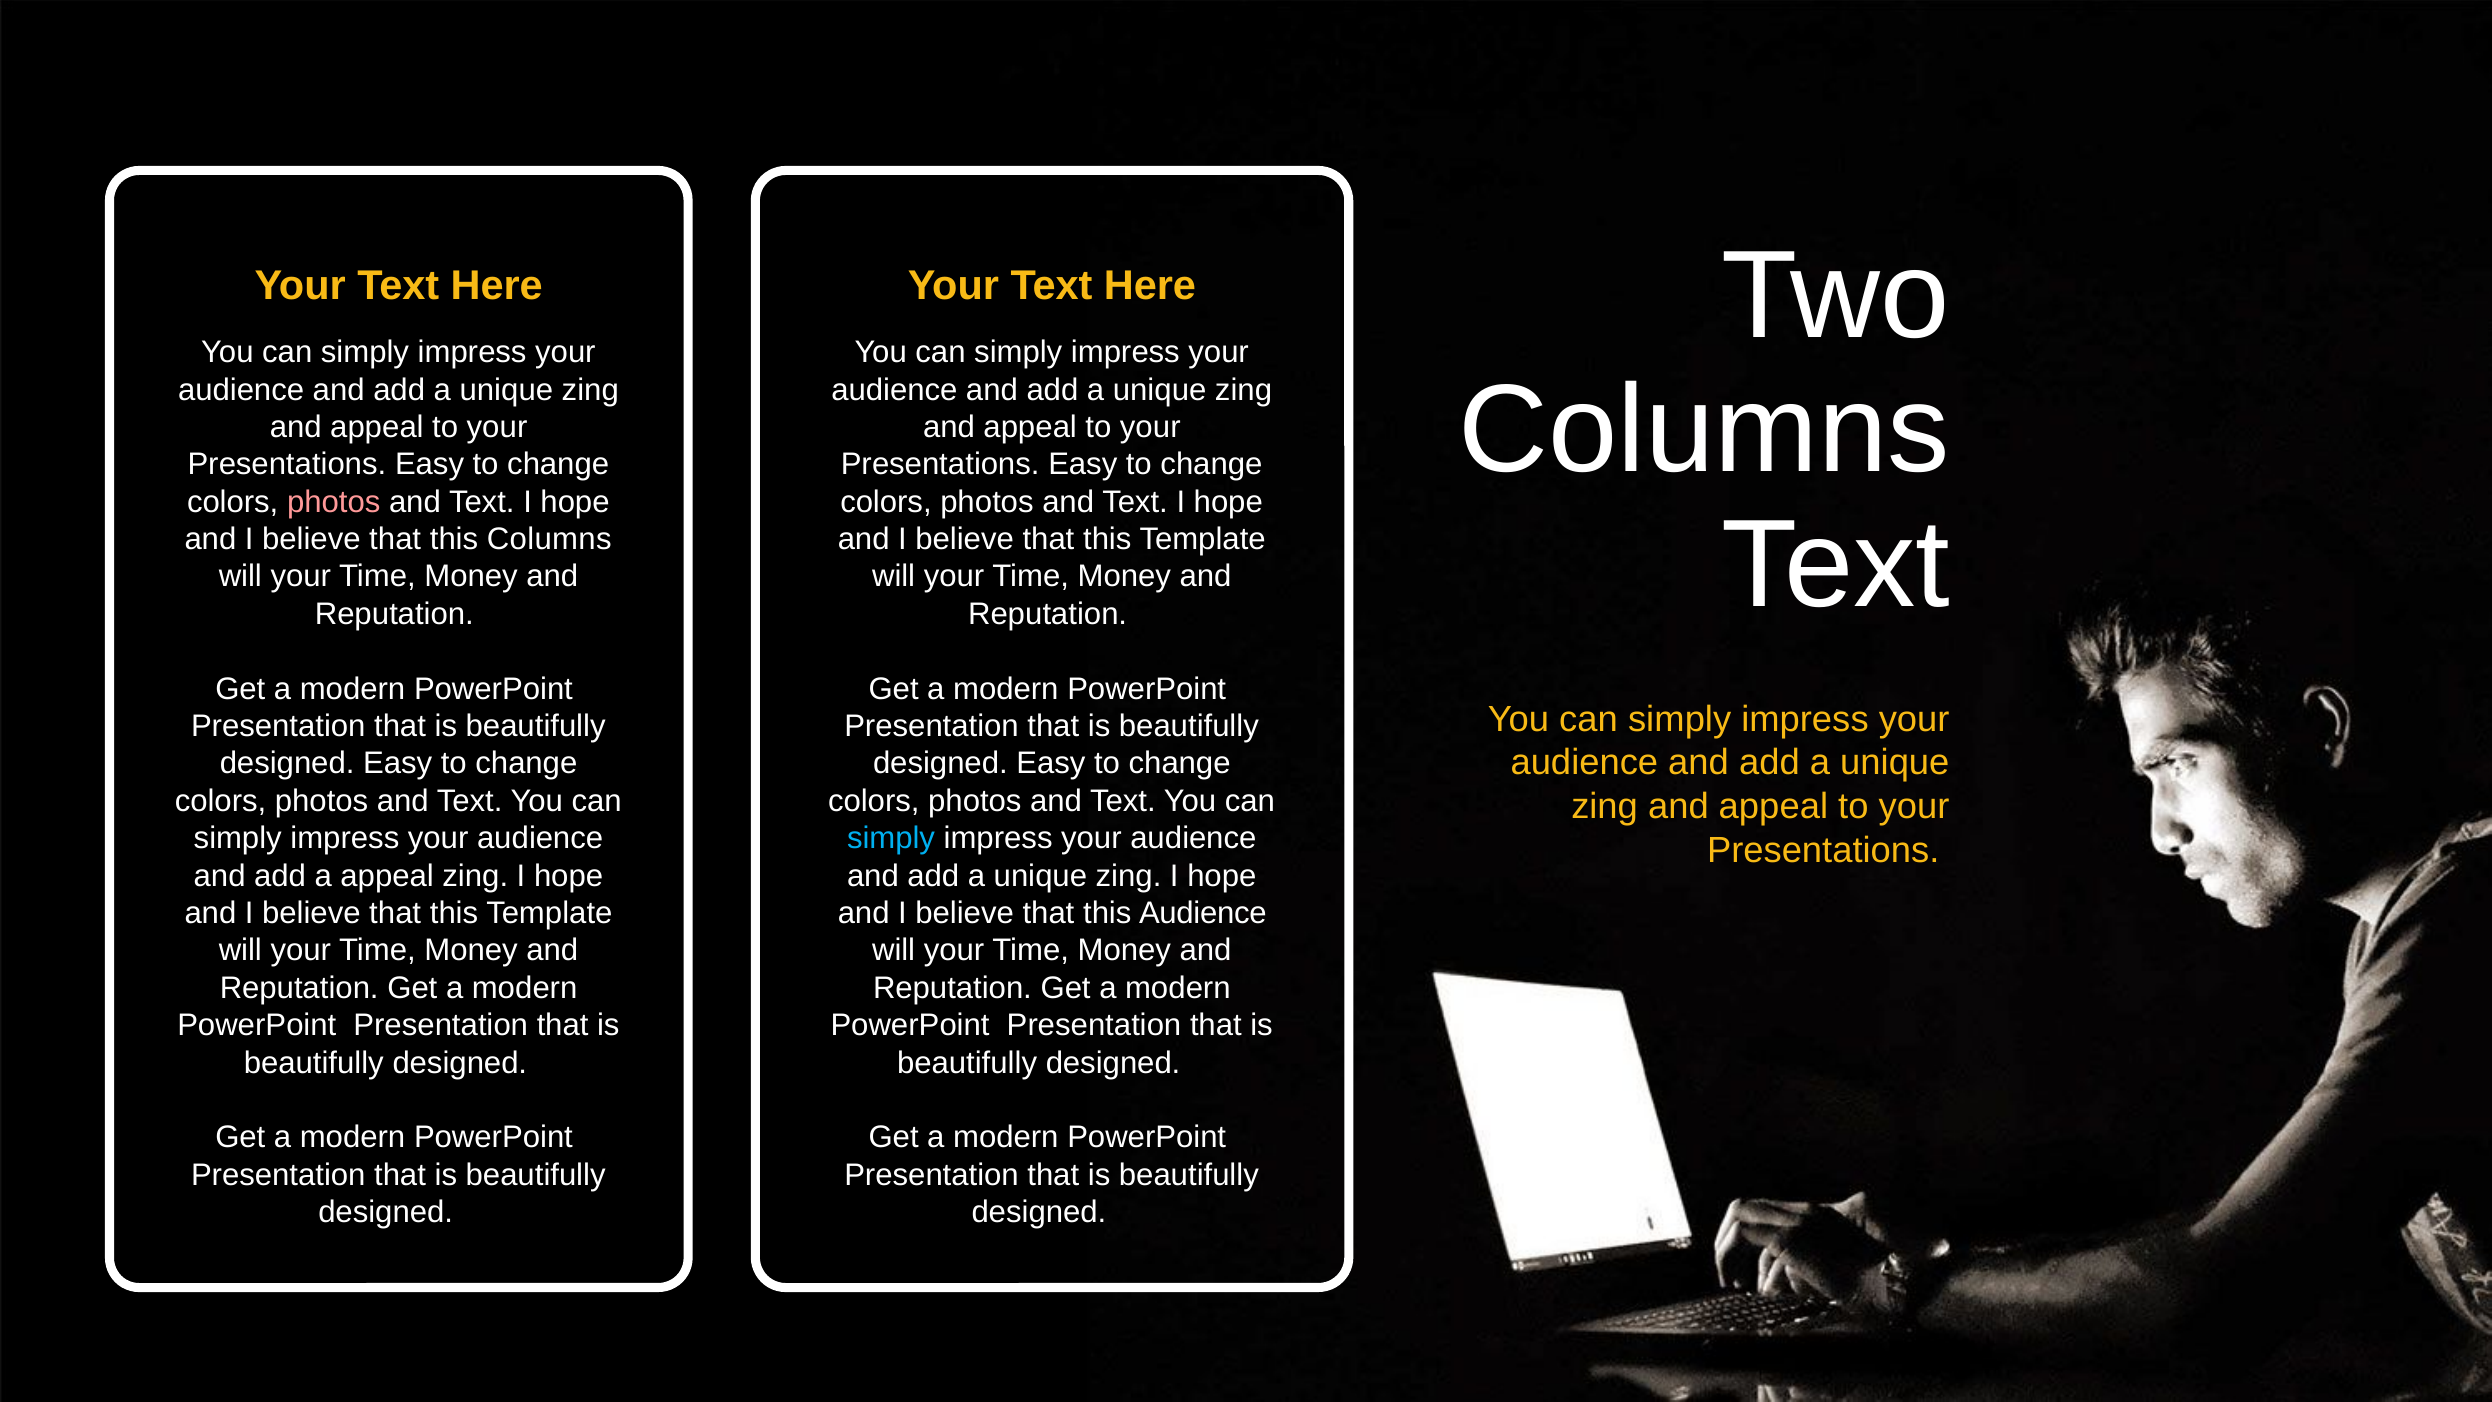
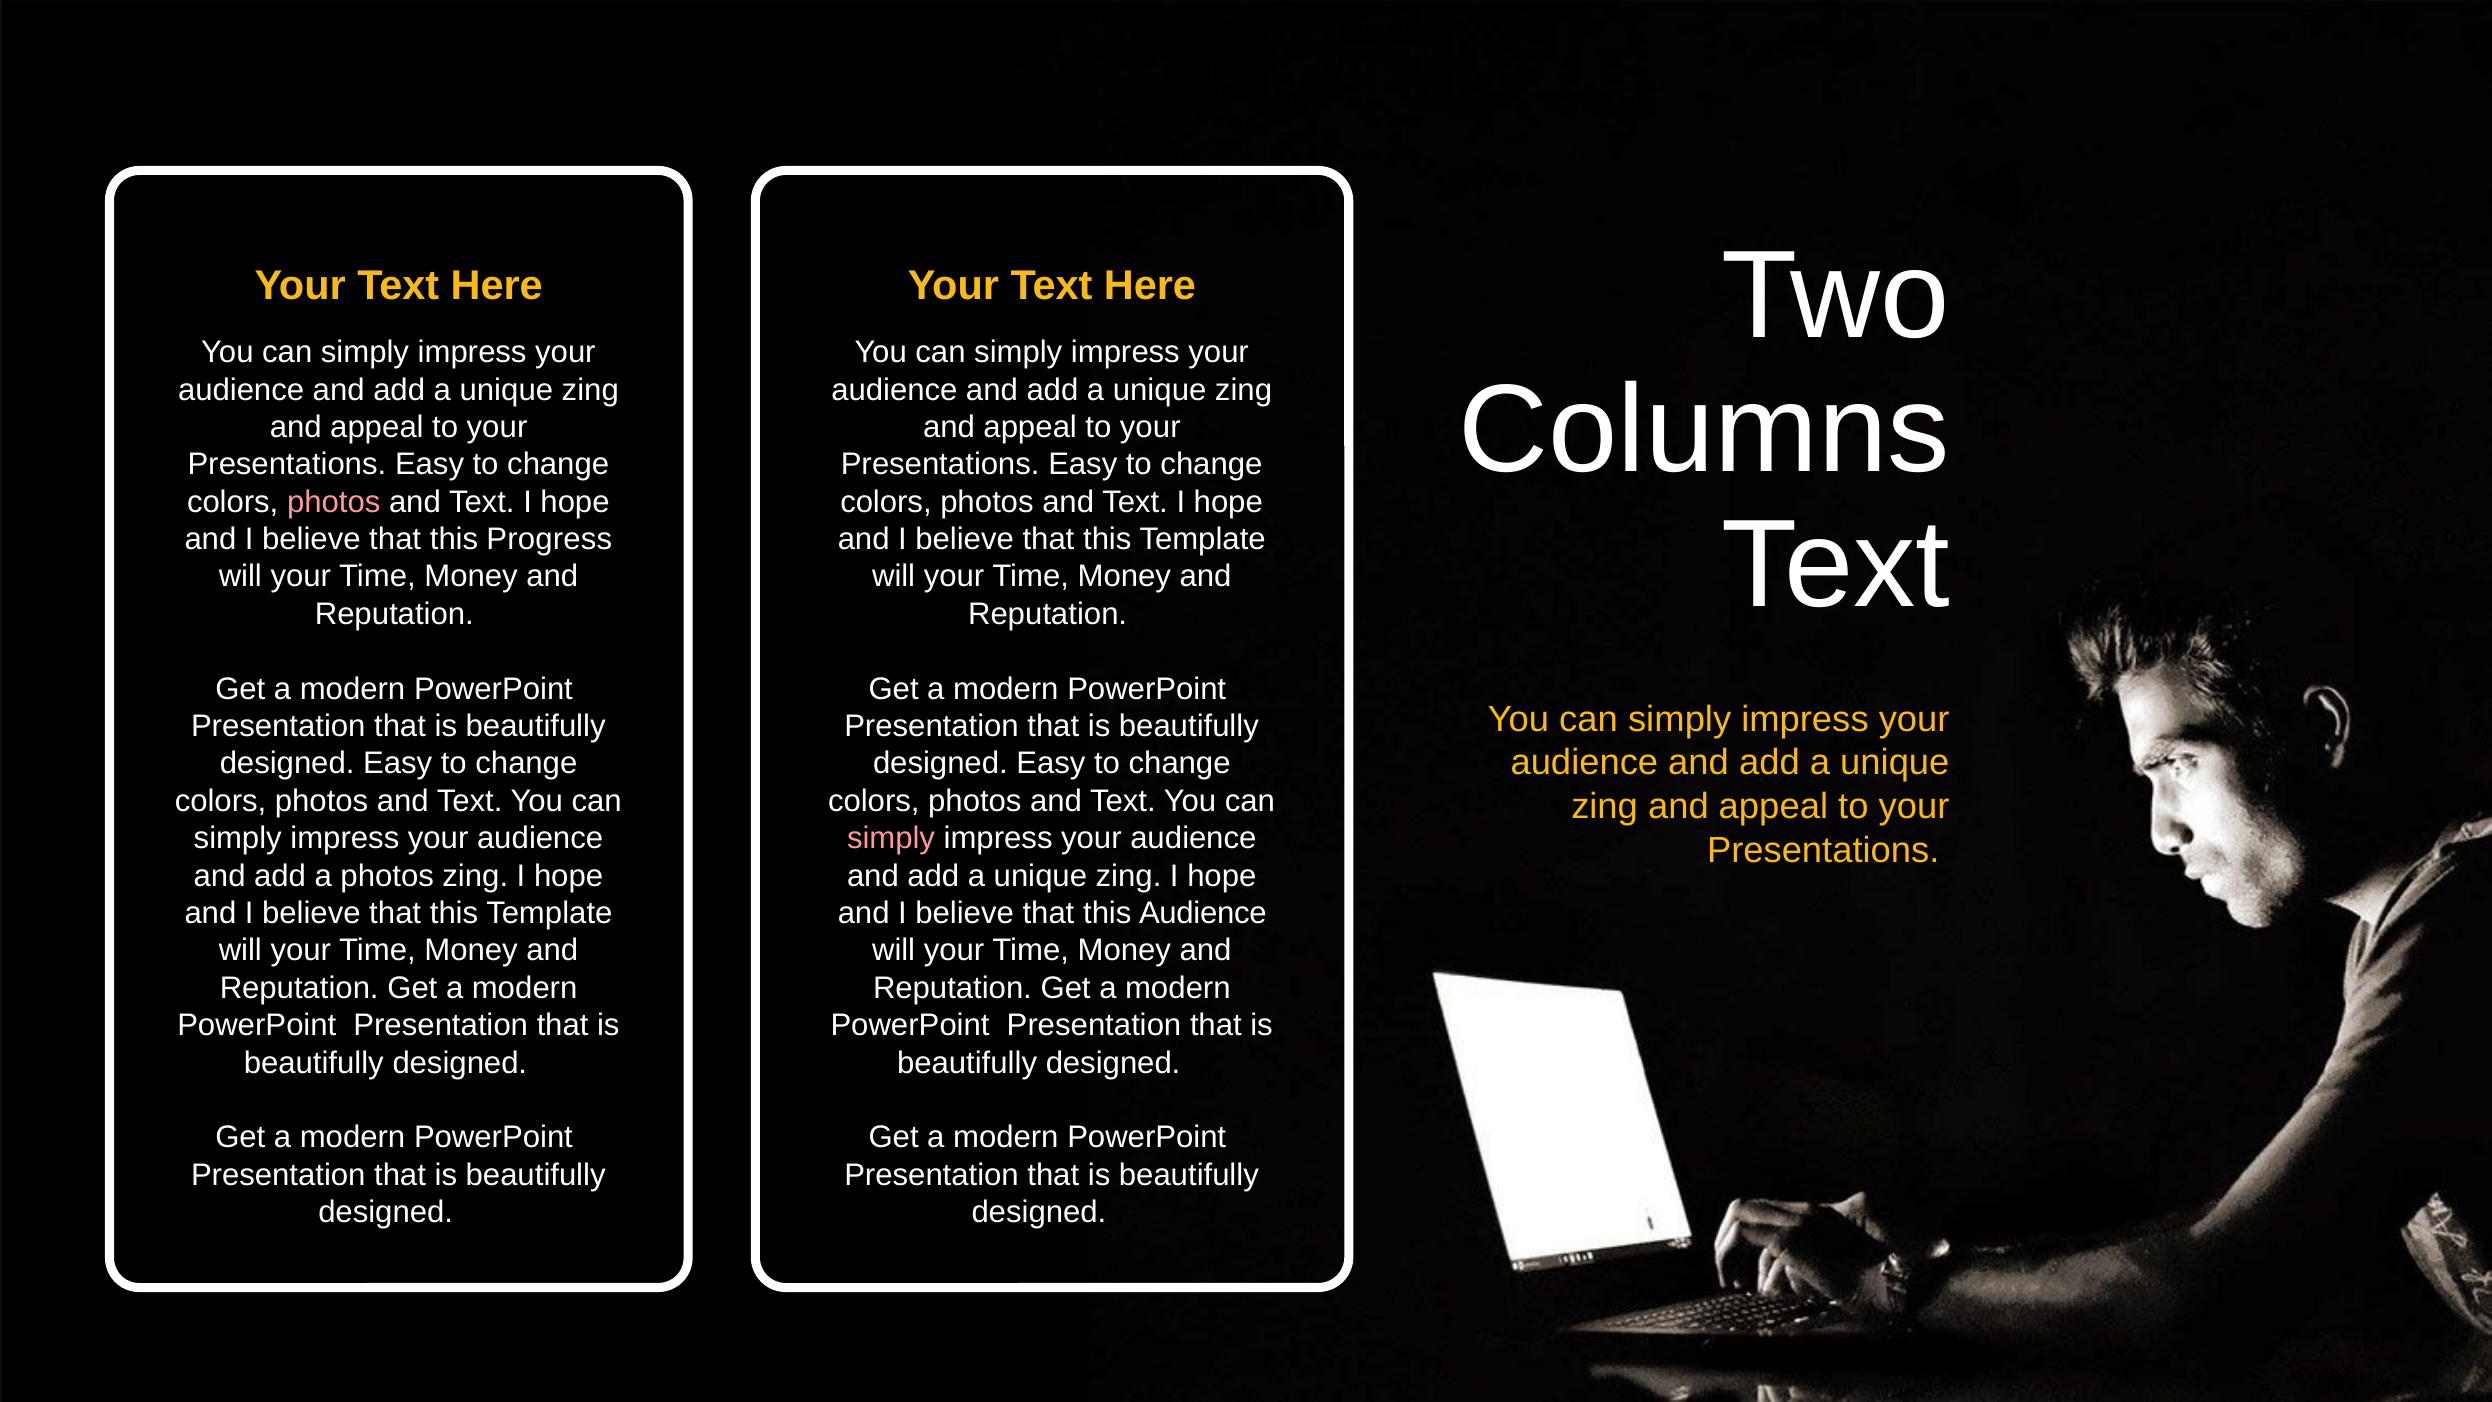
this Columns: Columns -> Progress (549, 539)
simply colour: light blue -> pink (891, 838)
a appeal: appeal -> photos (387, 876)
